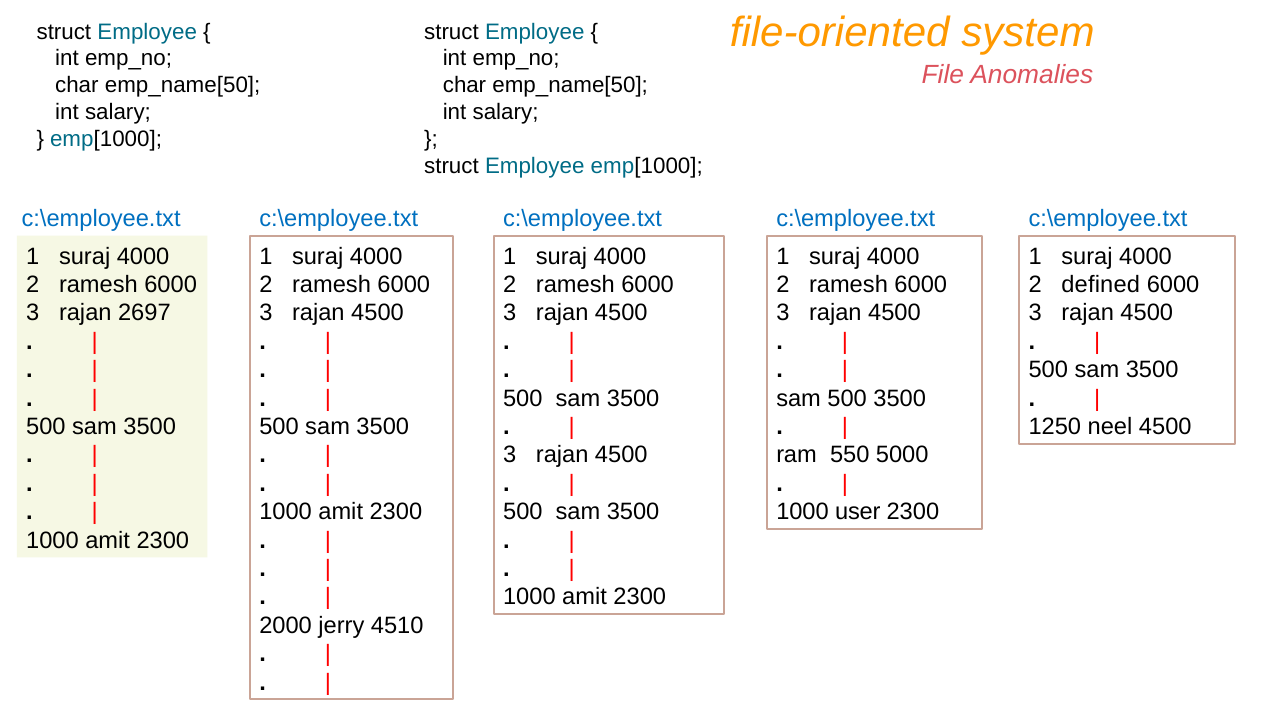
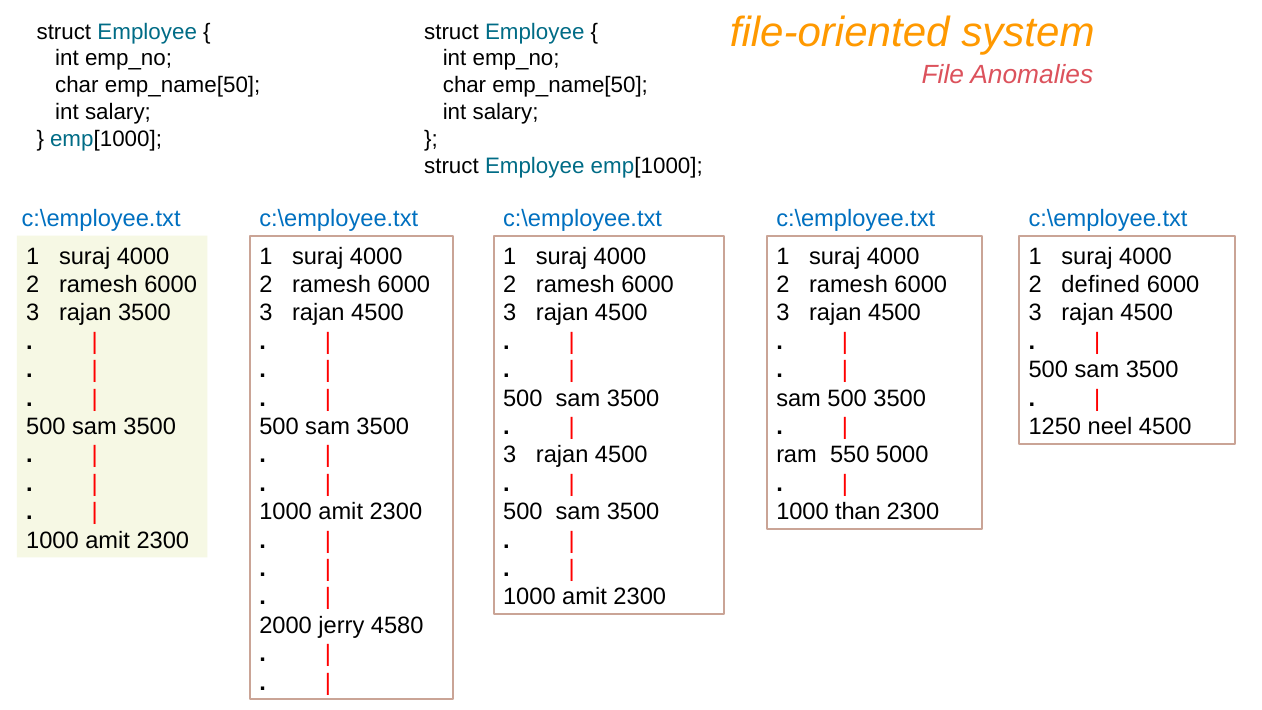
rajan 2697: 2697 -> 3500 (144, 313)
user: user -> than (858, 512)
4510: 4510 -> 4580 (397, 625)
